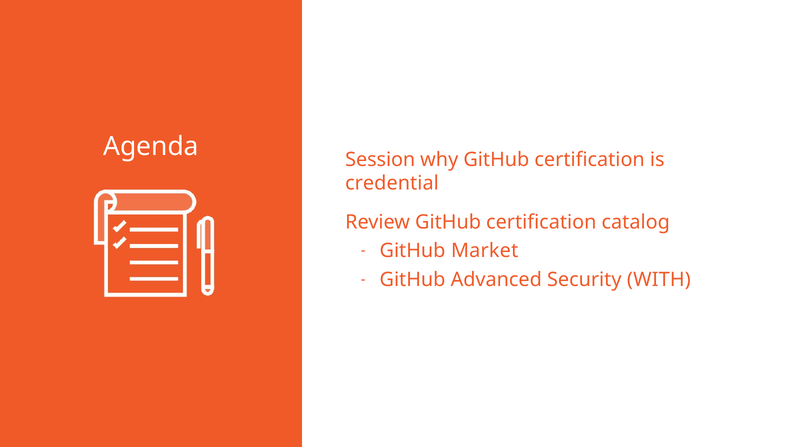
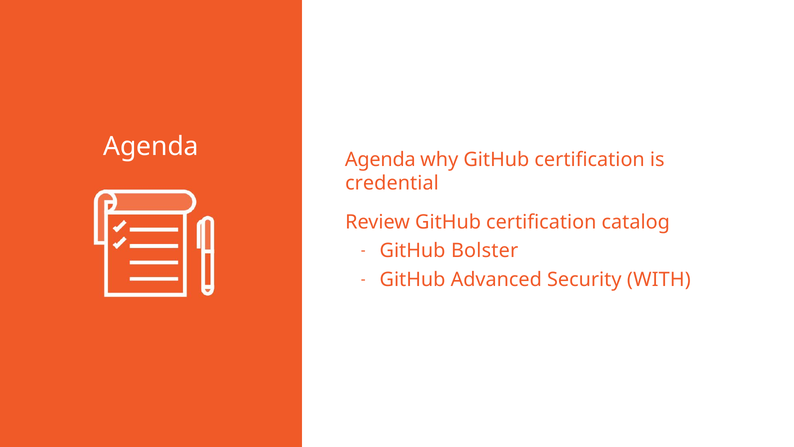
Agenda Session: Session -> Agenda (380, 159)
Market: Market -> Bolster (485, 251)
